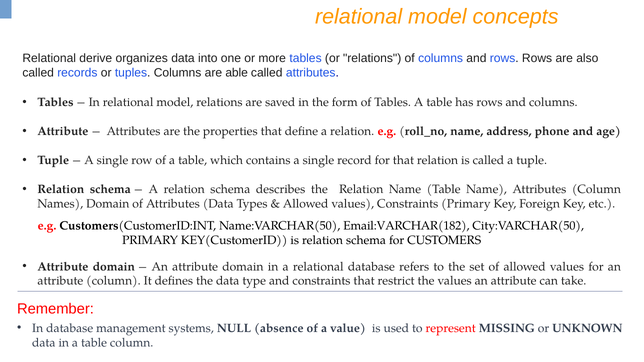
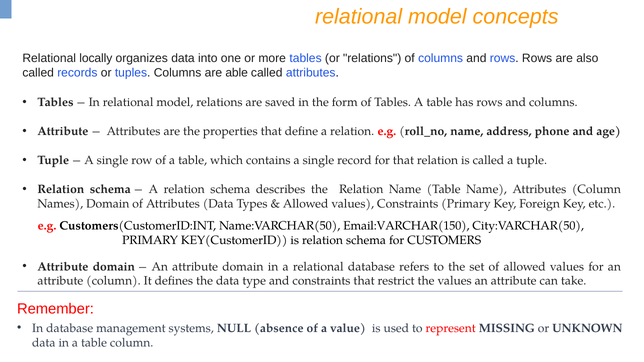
derive: derive -> locally (96, 58)
Email:VARCHAR(182: Email:VARCHAR(182 -> Email:VARCHAR(150 (406, 226)
